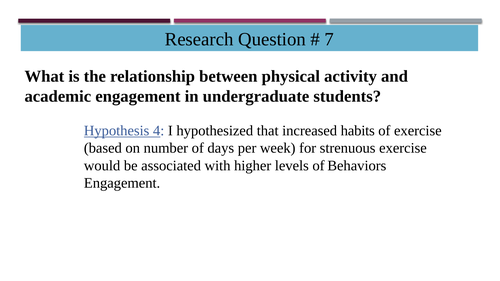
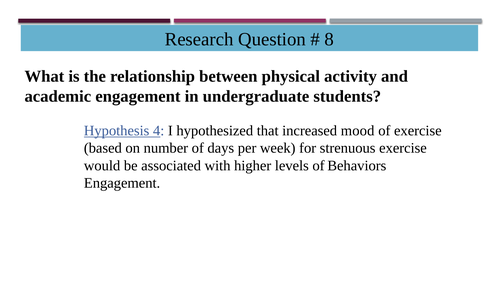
7: 7 -> 8 (329, 39)
habits: habits -> mood (358, 131)
